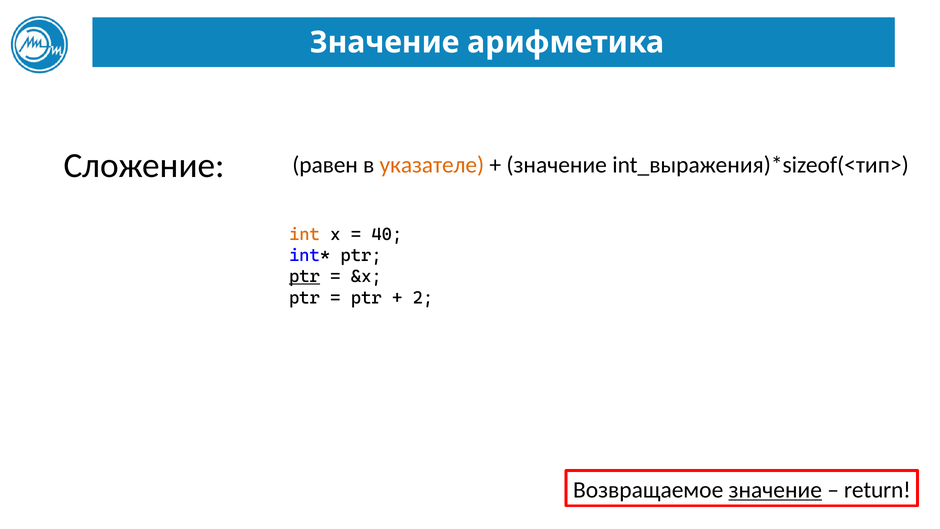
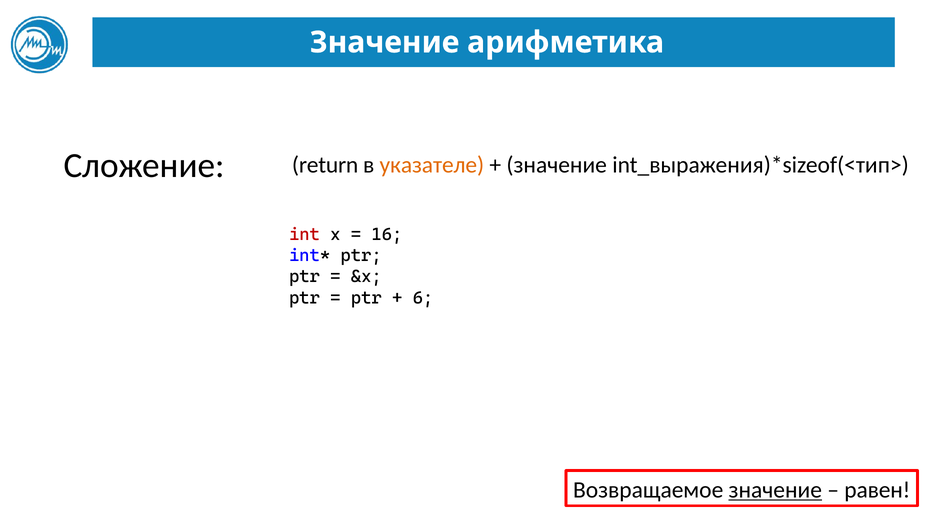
равен: равен -> return (325, 165)
int colour: orange -> red (304, 234)
40: 40 -> 16 (387, 234)
ptr underline: present -> none (304, 276)
2: 2 -> 6 (423, 298)
return: return -> равен (877, 490)
